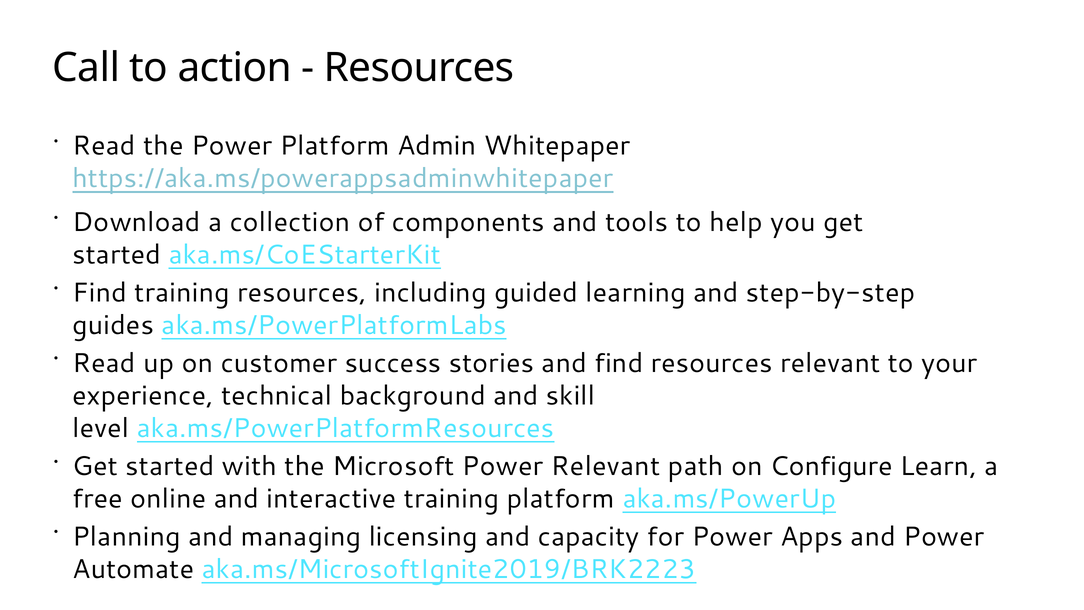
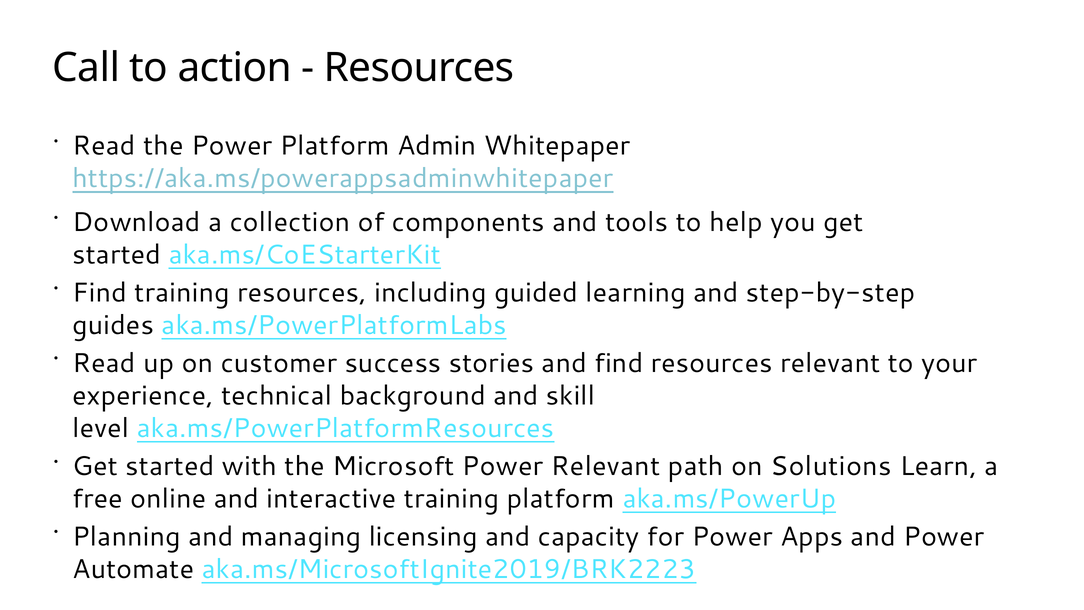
Configure: Configure -> Solutions (831, 466)
